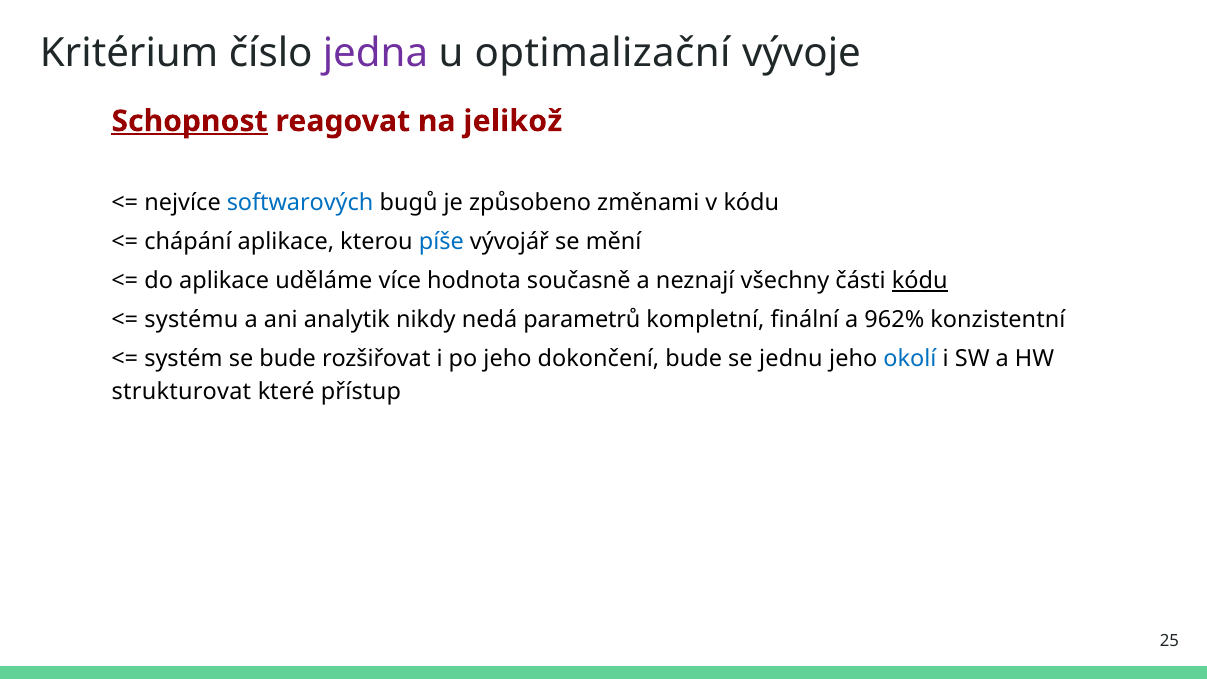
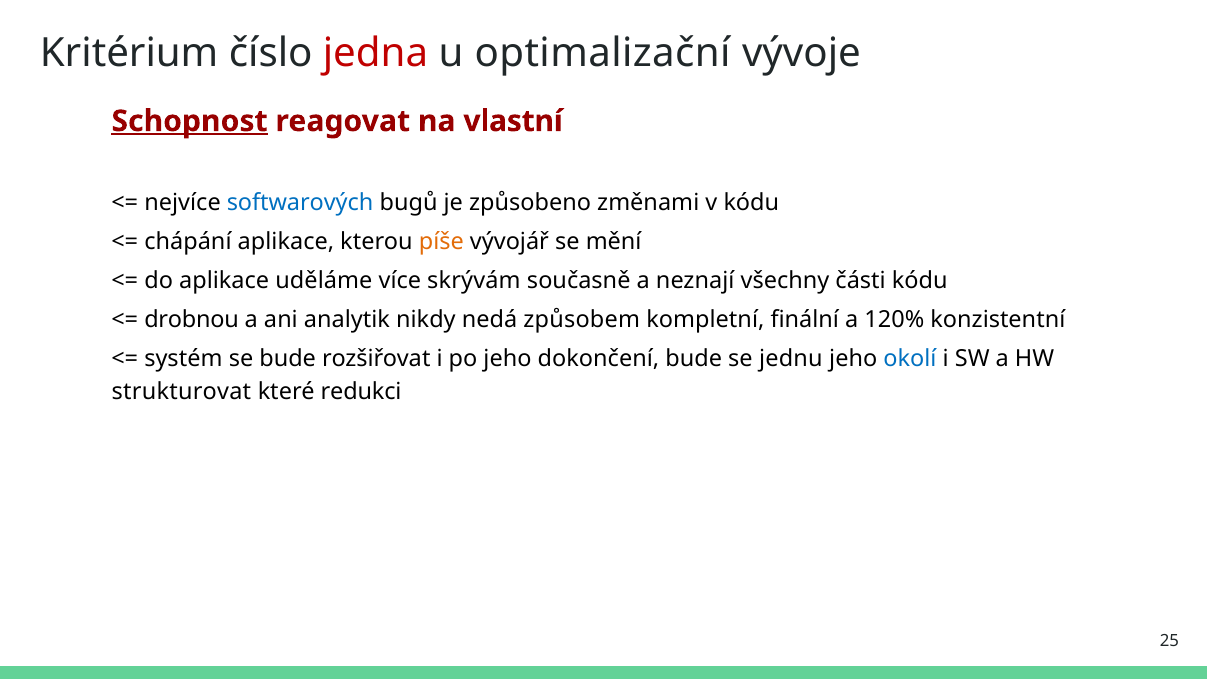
jedna colour: purple -> red (375, 54)
jelikož: jelikož -> vlastní (513, 121)
píše colour: blue -> orange (441, 242)
hodnota: hodnota -> skrývám (474, 281)
kódu underline: present -> none (920, 281)
systému: systému -> drobnou (192, 320)
parametrů: parametrů -> způsobem (582, 320)
962%: 962% -> 120% (894, 320)
přístup: přístup -> redukci (361, 391)
